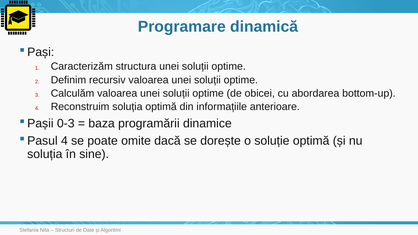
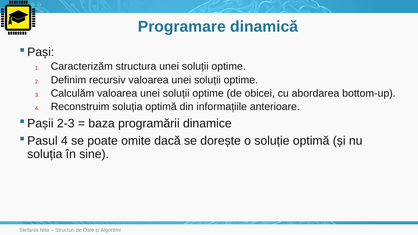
0-3: 0-3 -> 2-3 (66, 124)
